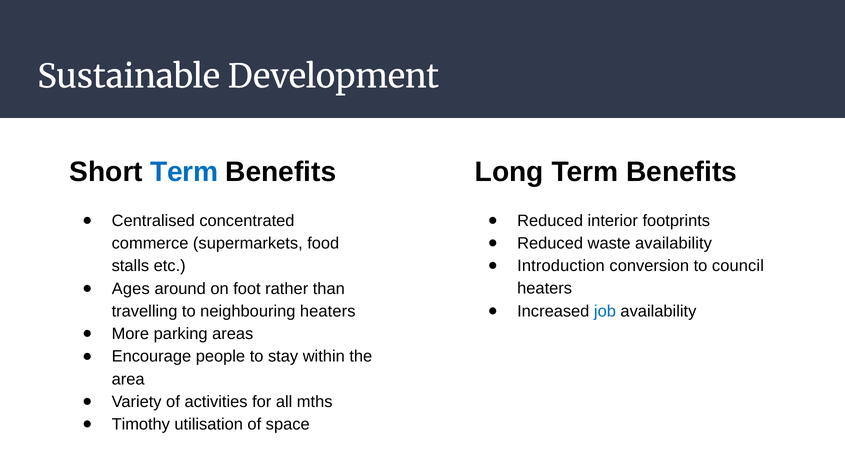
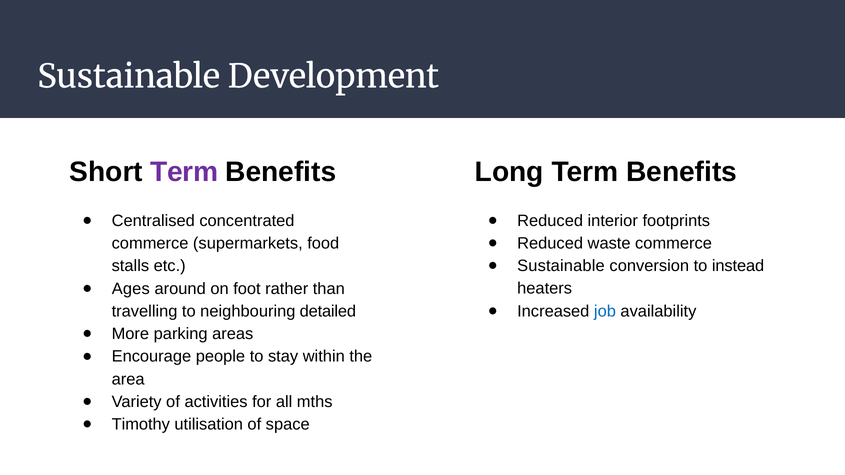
Term colour: blue -> purple (184, 172)
waste availability: availability -> commerce (674, 243)
Introduction: Introduction -> Sustainable (561, 266)
council: council -> instead (738, 266)
neighbouring heaters: heaters -> detailed (328, 311)
